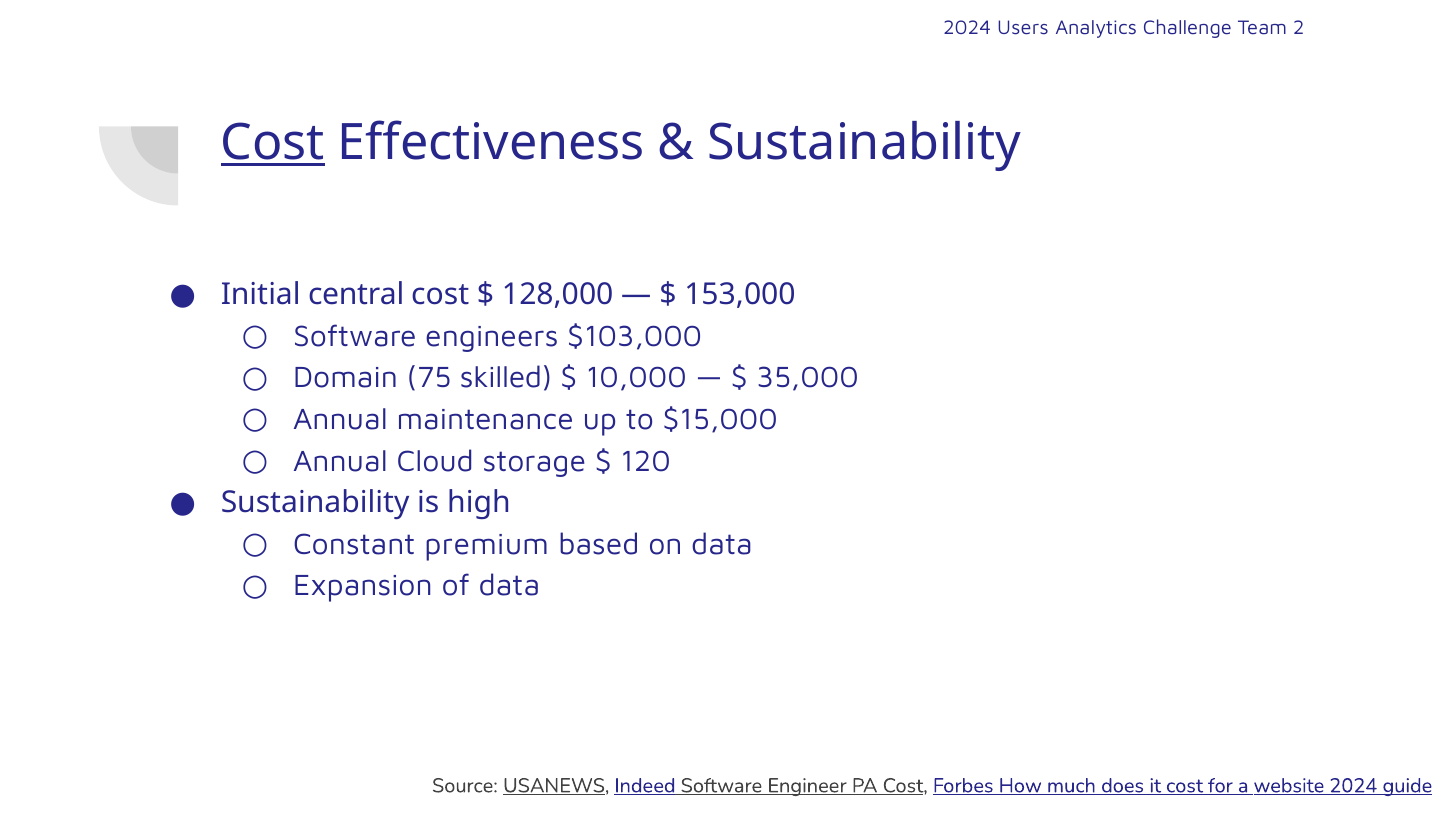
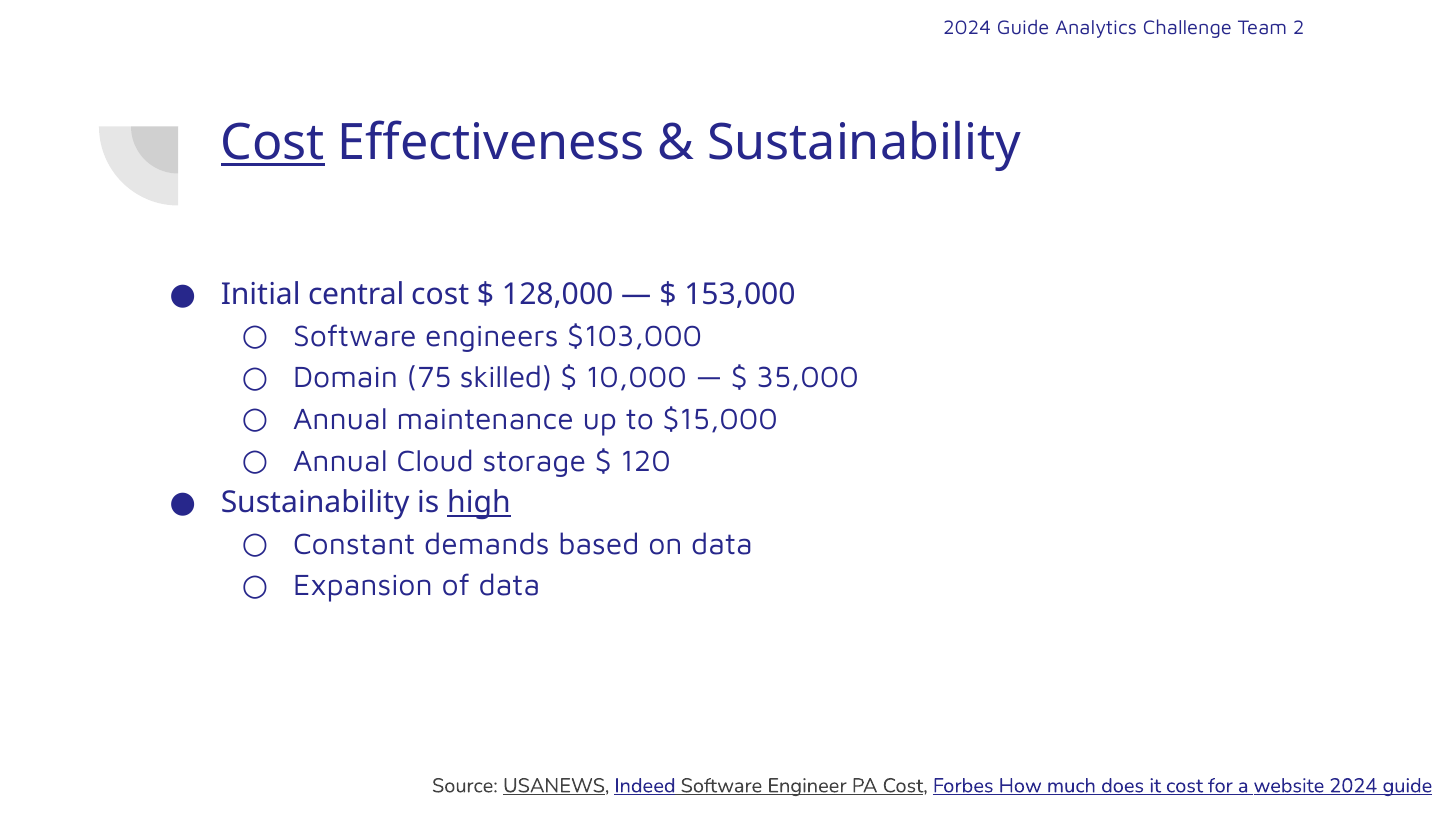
Users: Users -> Guide (1023, 28)
high underline: none -> present (479, 503)
premium: premium -> demands (487, 544)
